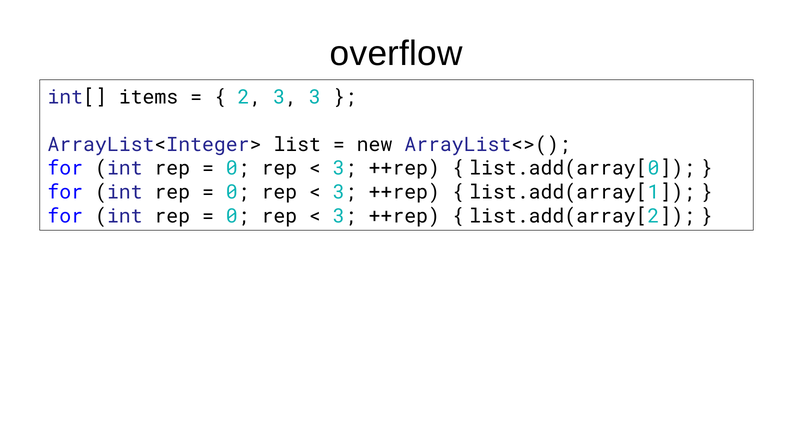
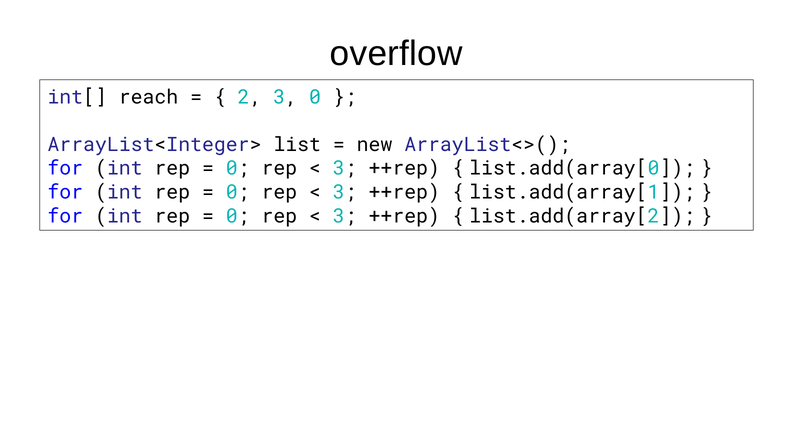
items: items -> reach (149, 97)
3 3: 3 -> 0 (315, 97)
